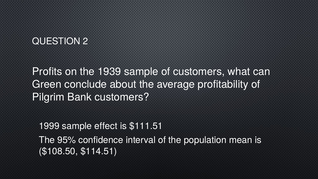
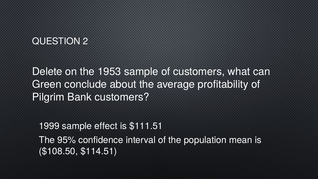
Profits: Profits -> Delete (47, 72)
1939: 1939 -> 1953 (109, 72)
